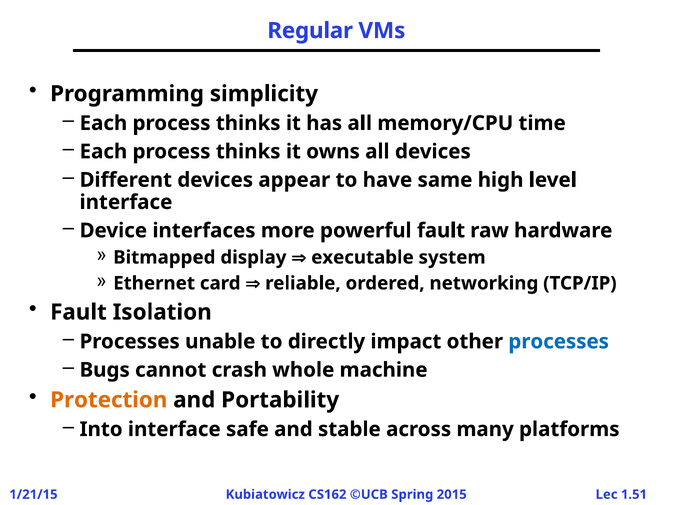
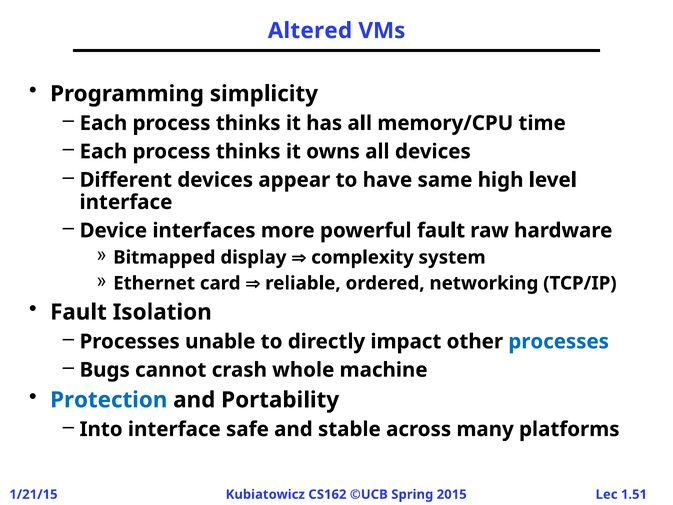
Regular: Regular -> Altered (310, 31)
executable: executable -> complexity (362, 257)
Protection colour: orange -> blue (109, 400)
